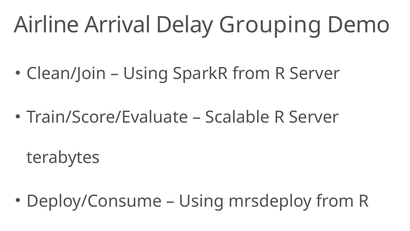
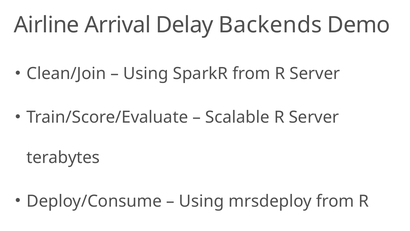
Grouping: Grouping -> Backends (270, 25)
